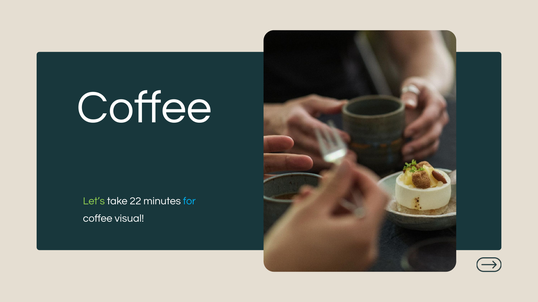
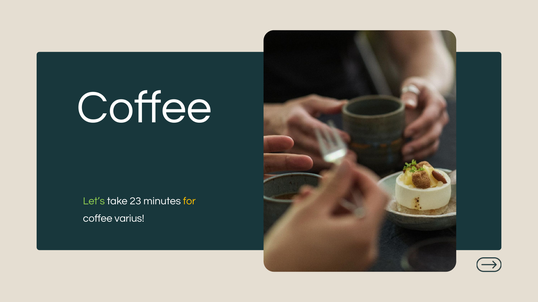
22: 22 -> 23 (135, 201)
for colour: light blue -> yellow (189, 201)
visual: visual -> varius (129, 219)
